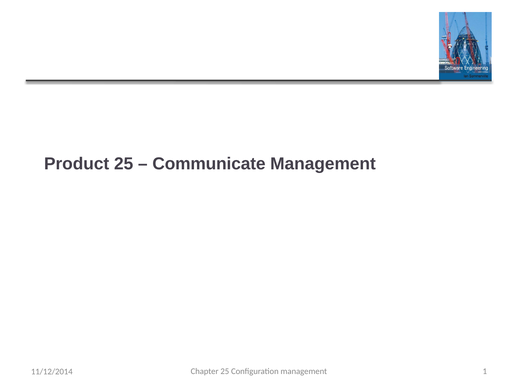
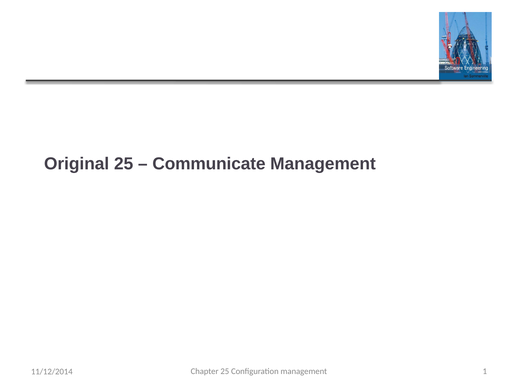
Product: Product -> Original (77, 164)
